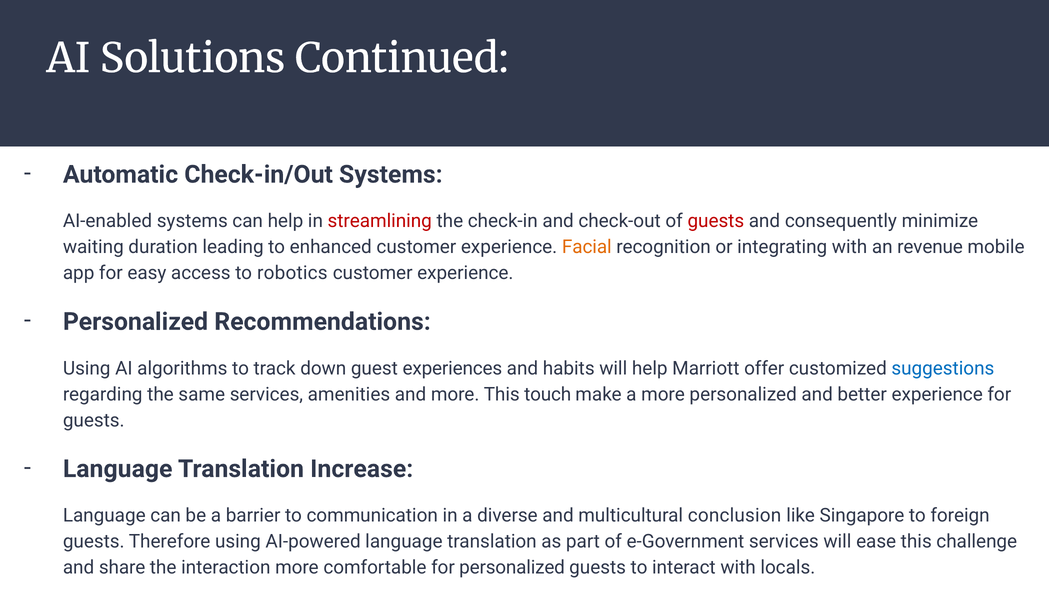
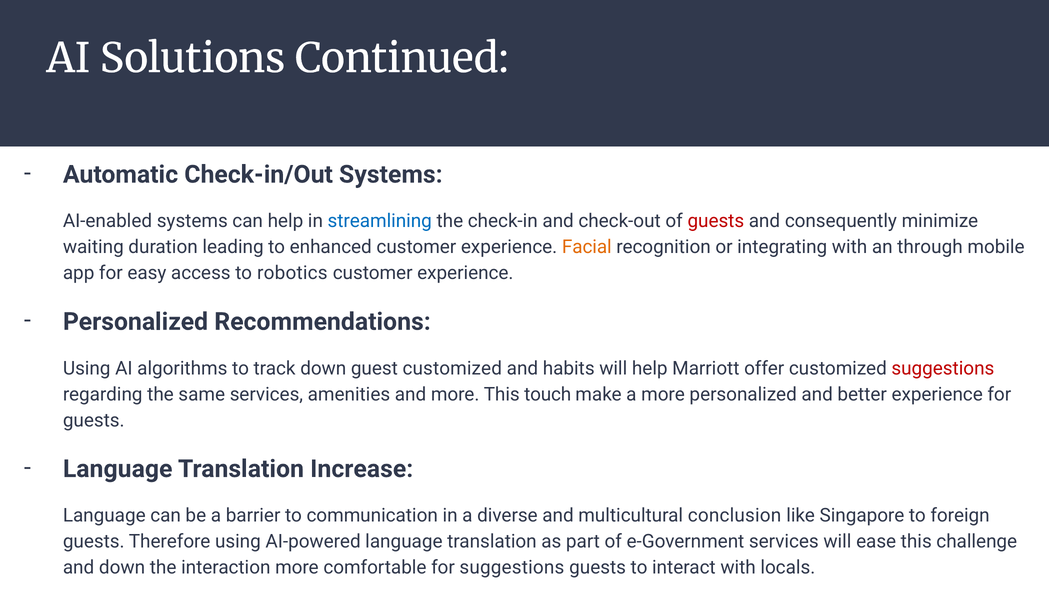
streamlining colour: red -> blue (380, 221)
revenue: revenue -> through (930, 247)
guest experiences: experiences -> customized (452, 368)
suggestions colour: blue -> red (943, 368)
and share: share -> down (122, 568)
for personalized: personalized -> suggestions (512, 568)
